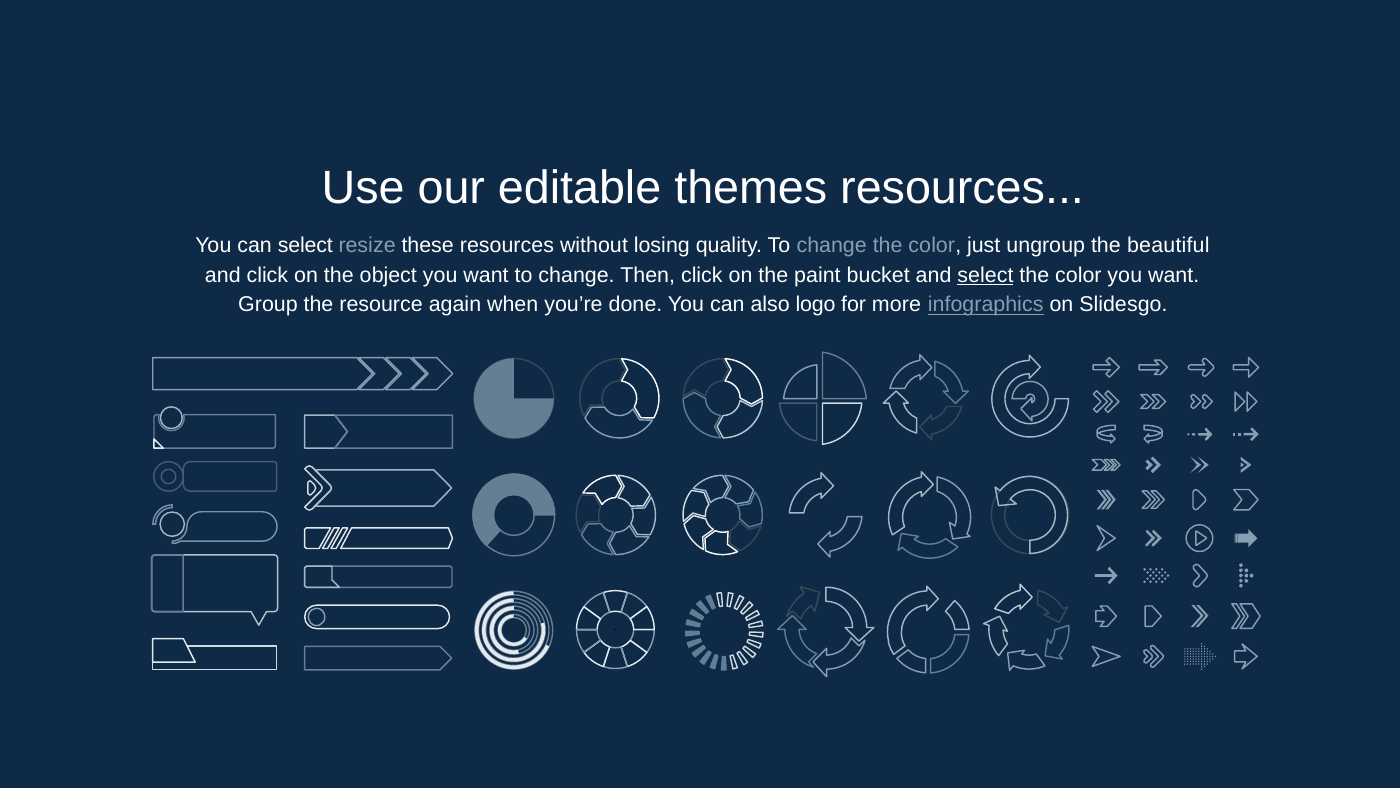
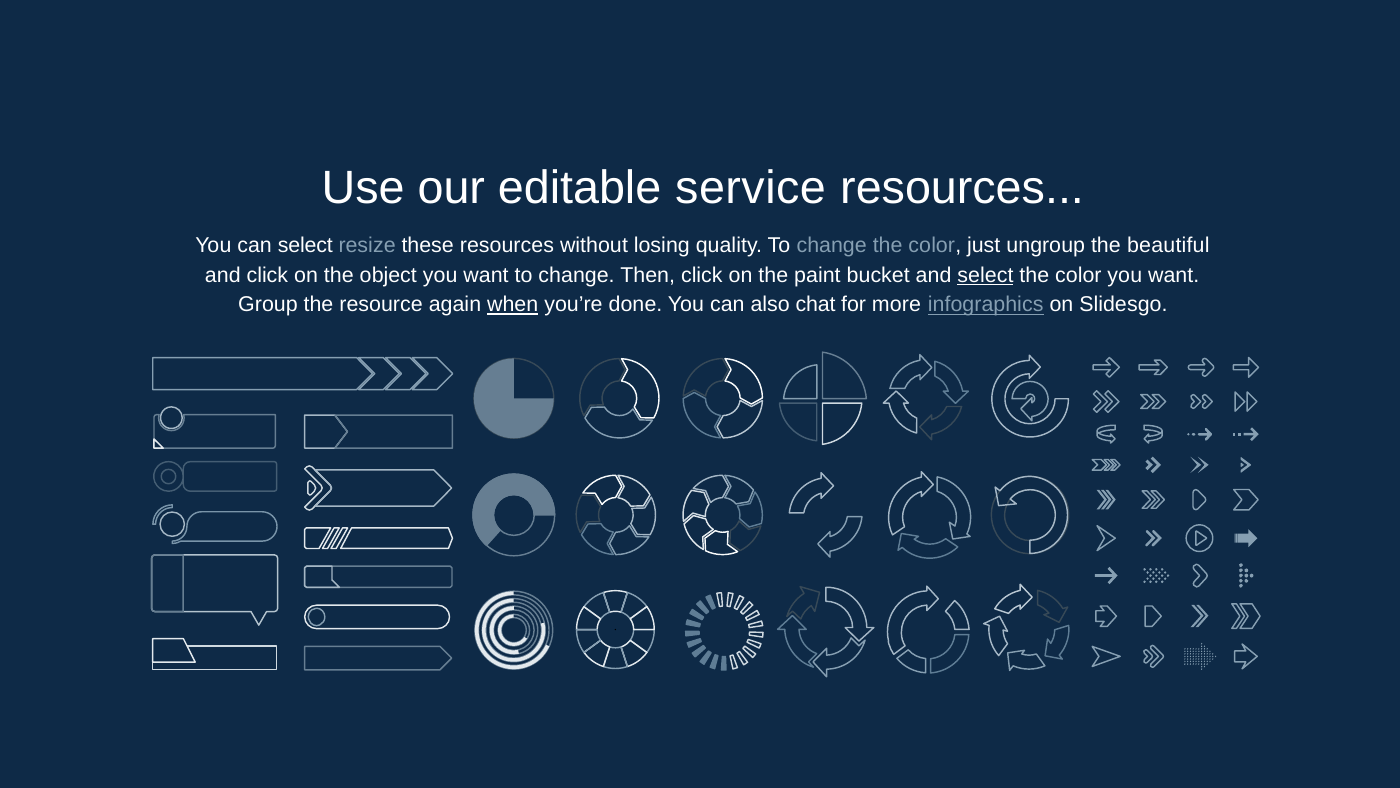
themes: themes -> service (751, 188)
when underline: none -> present (513, 305)
logo: logo -> chat (816, 305)
